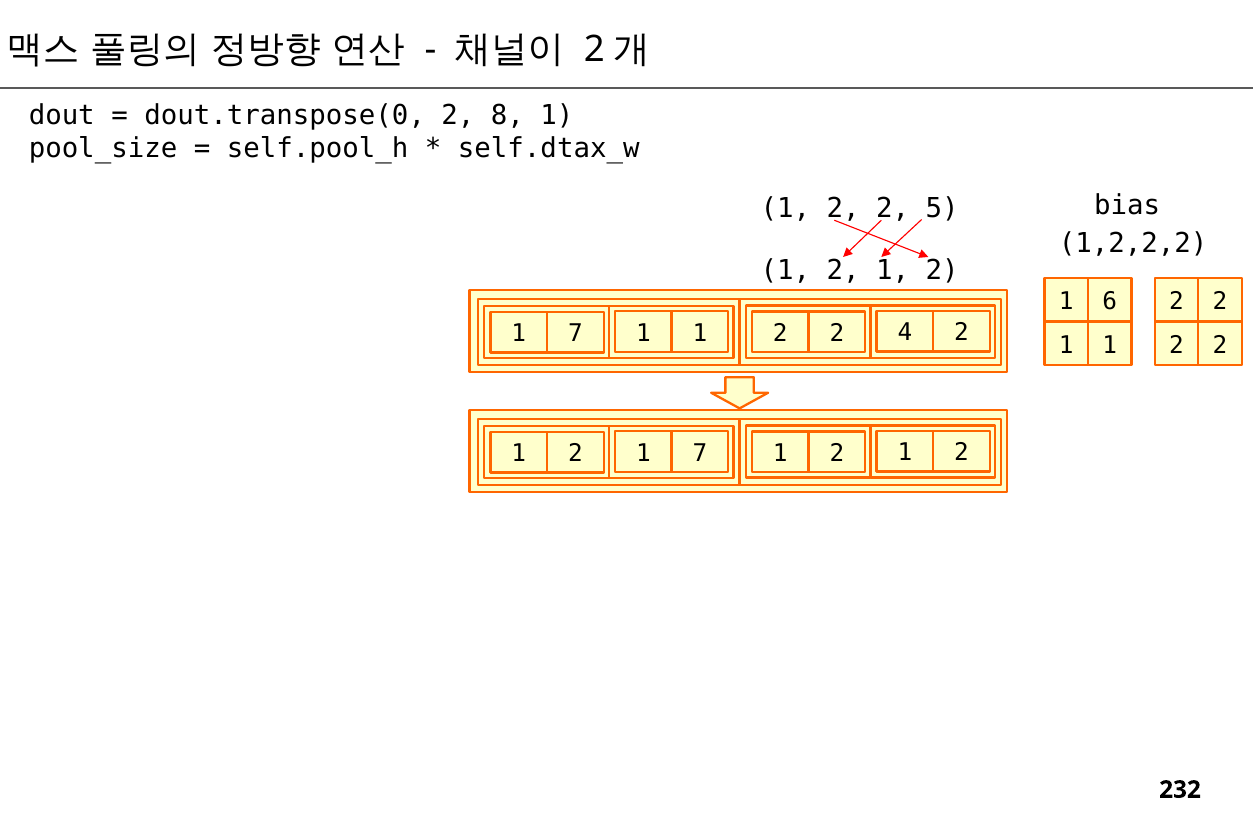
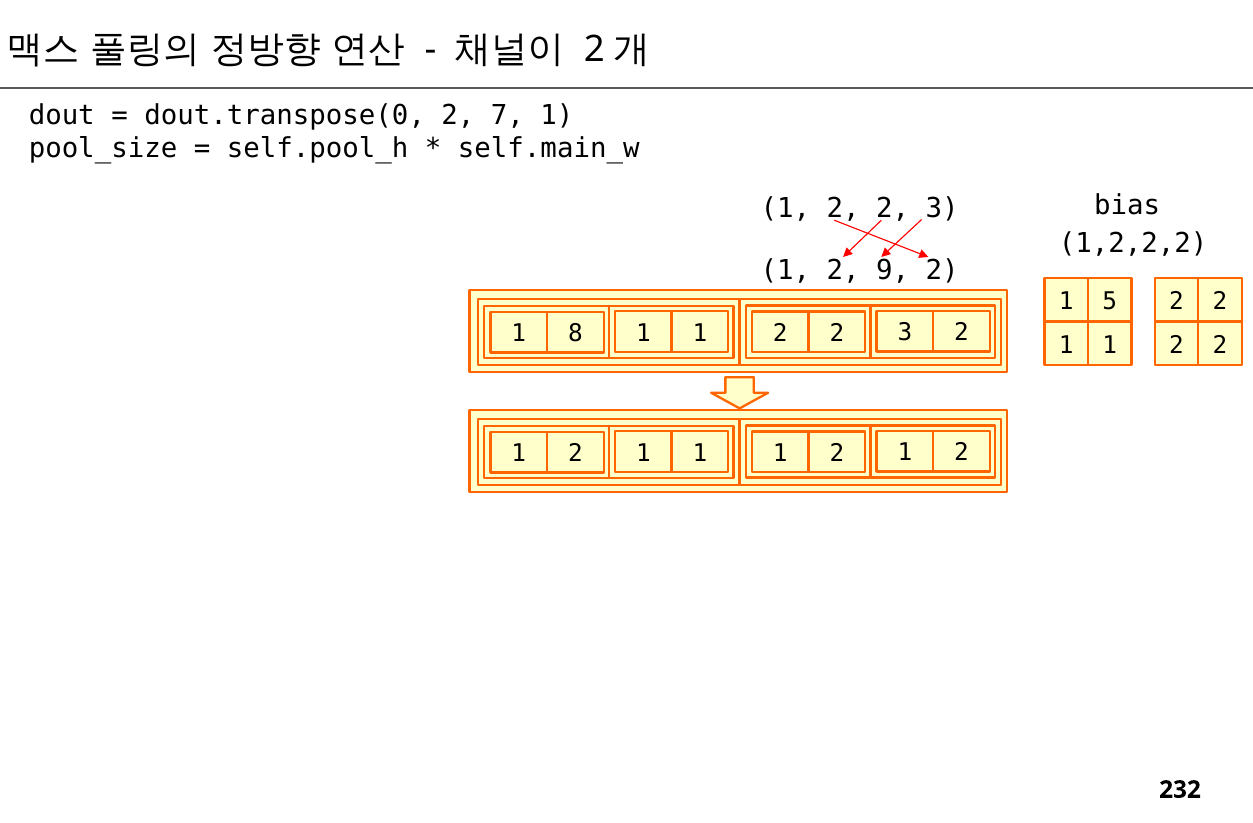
8: 8 -> 7 (507, 115)
self.dtax_w: self.dtax_w -> self.main_w (549, 148)
5: 5 -> 3 (942, 208)
1: 1 -> 9 (893, 270)
6: 6 -> 5 (1110, 302)
7: 7 -> 8 (575, 334)
4: 4 -> 3 (905, 333)
7: 7 -> 1 (700, 453)
